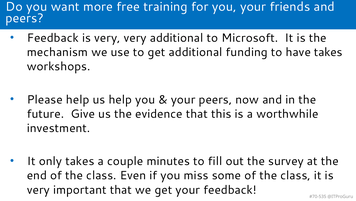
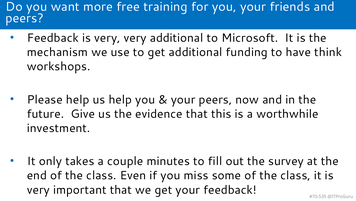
have takes: takes -> think (328, 52)
